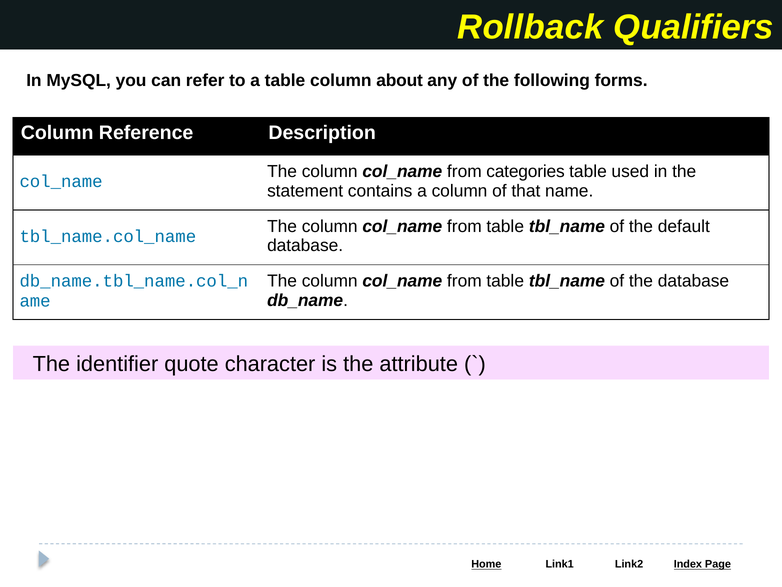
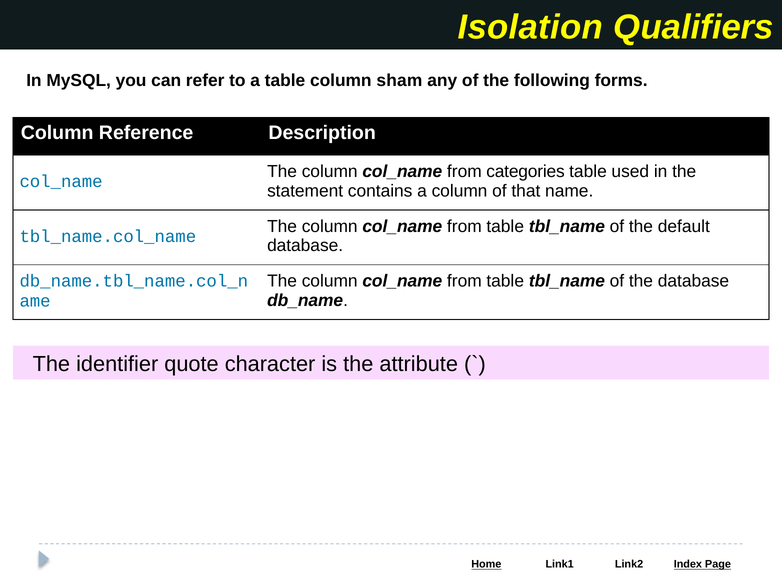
Rollback: Rollback -> Isolation (530, 27)
about: about -> sham (399, 81)
